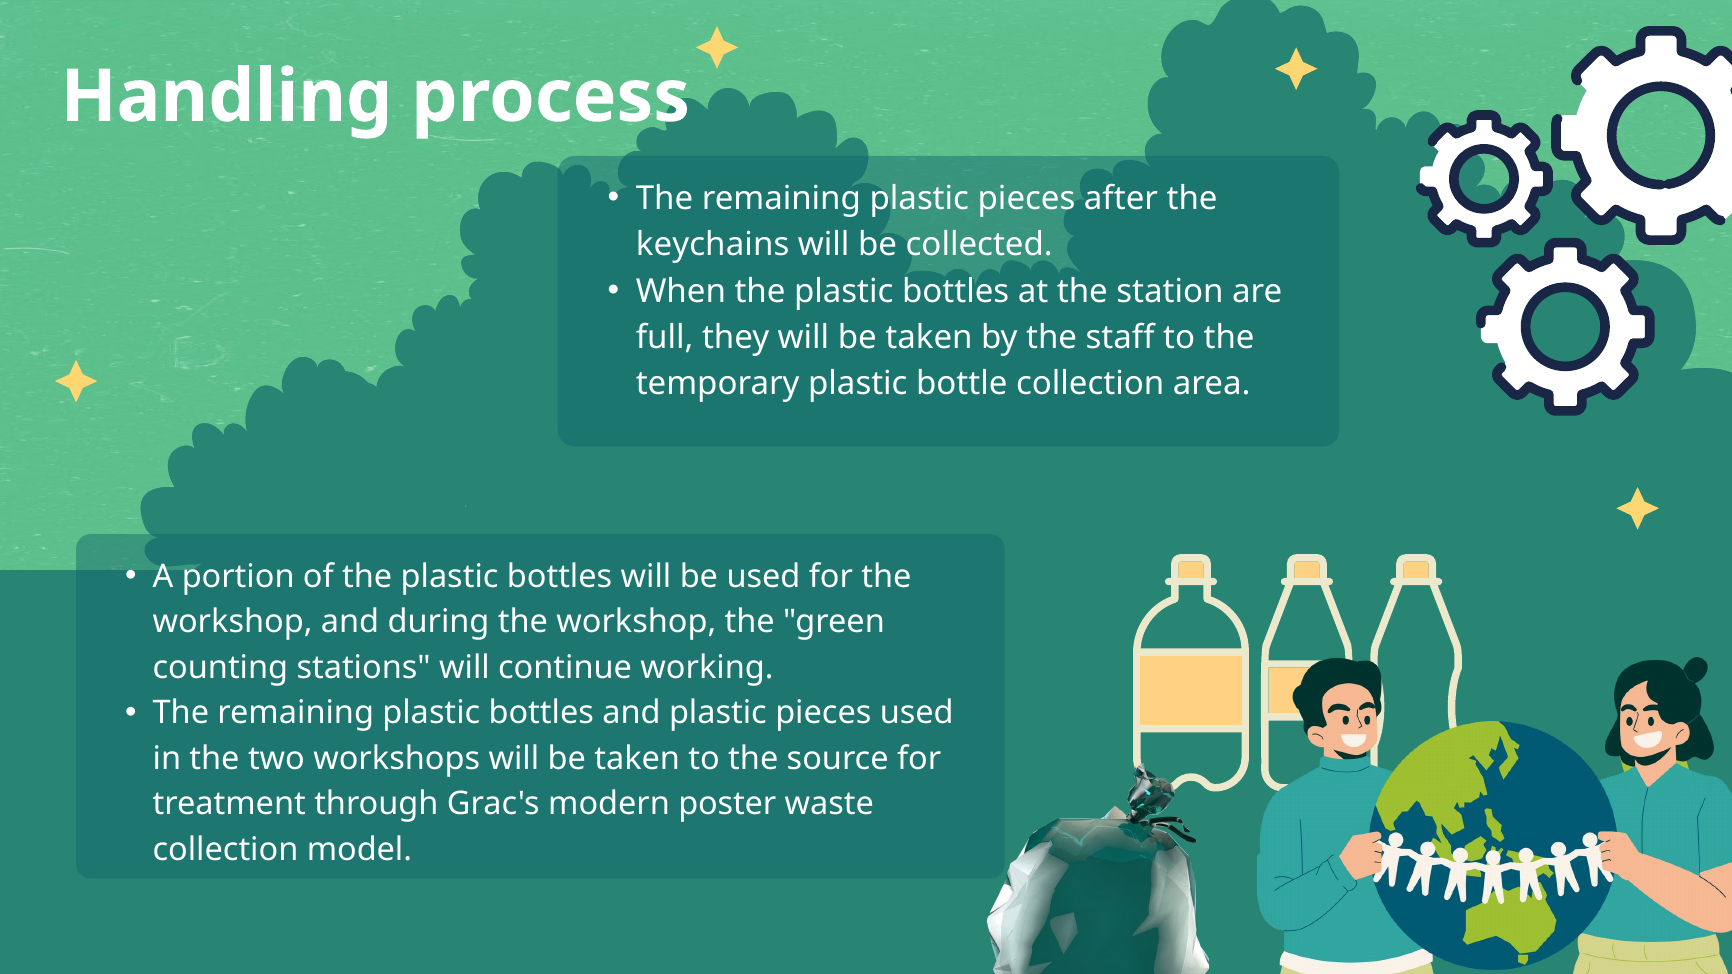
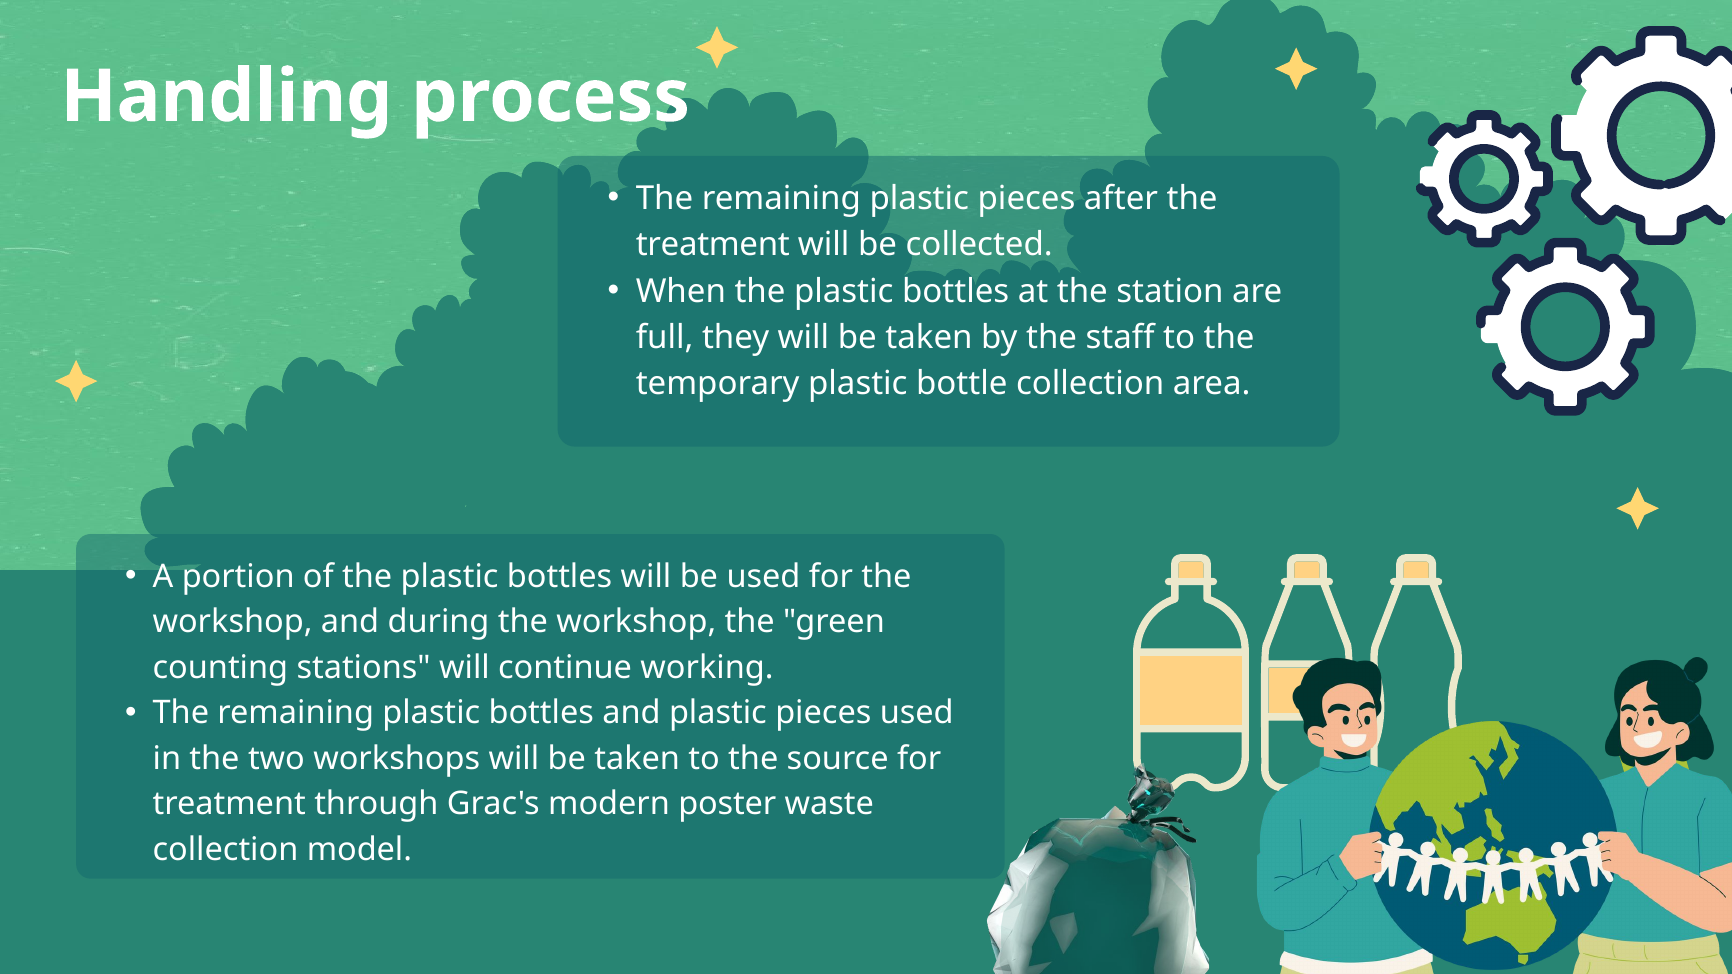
keychains: keychains -> treatment (713, 245)
